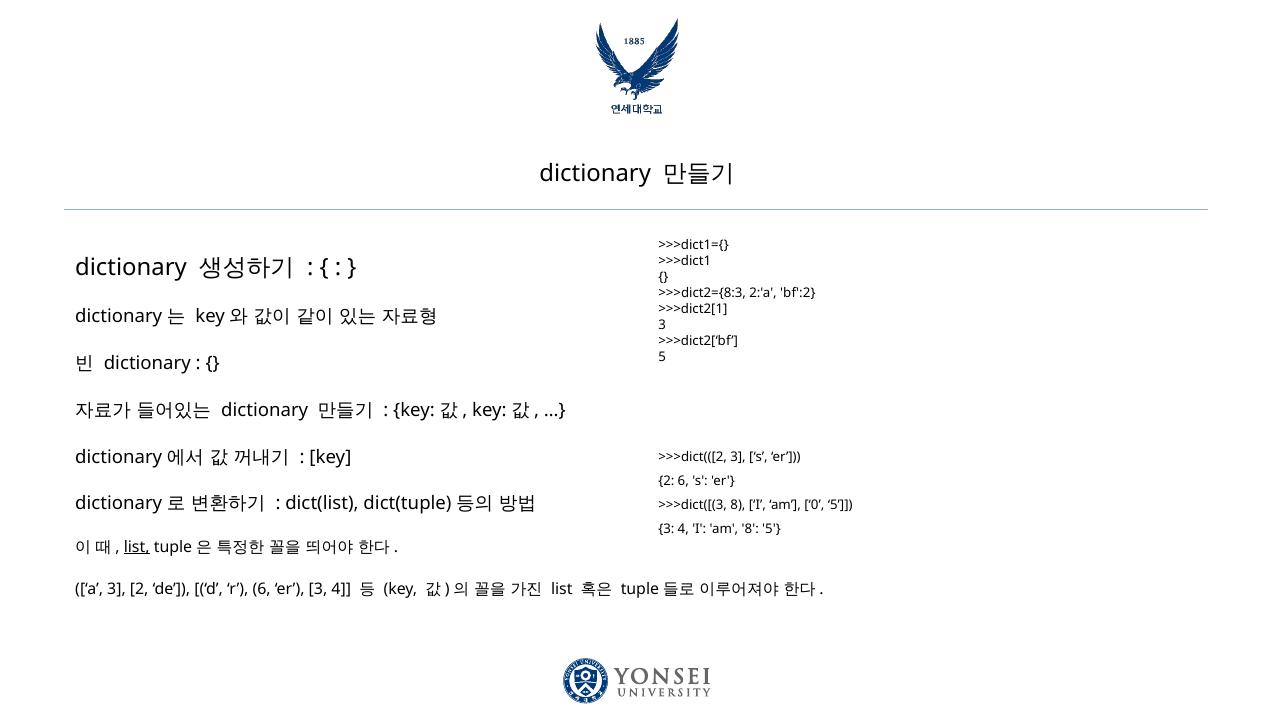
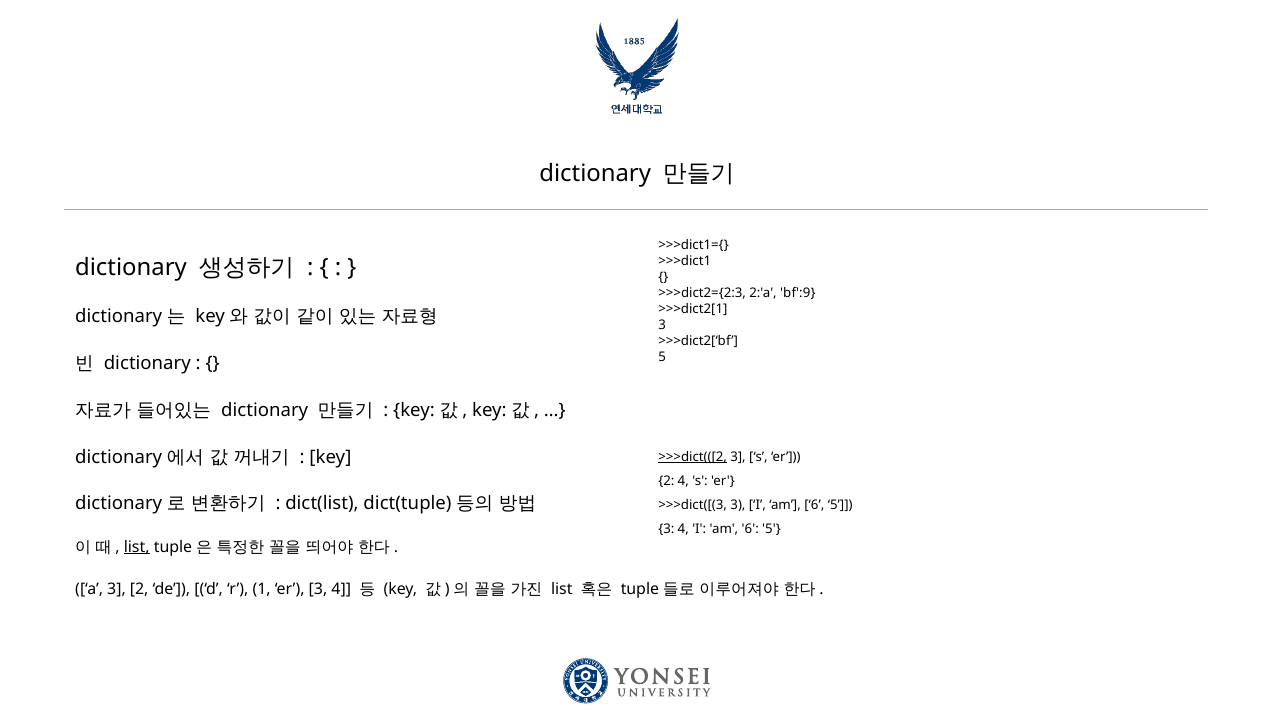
>>>dict2={8:3: >>>dict2={8:3 -> >>>dict2={2:3 (702, 293)
bf':2: bf':2 -> bf':9 (798, 293)
>>>dict(([2 underline: none -> present (693, 457)
2 6: 6 -> 4 (683, 481)
>>>dict([(3 8: 8 -> 3 (738, 505)
0: 0 -> 6 (814, 505)
4 I am 8: 8 -> 6 (750, 528)
r 6: 6 -> 1 (262, 589)
